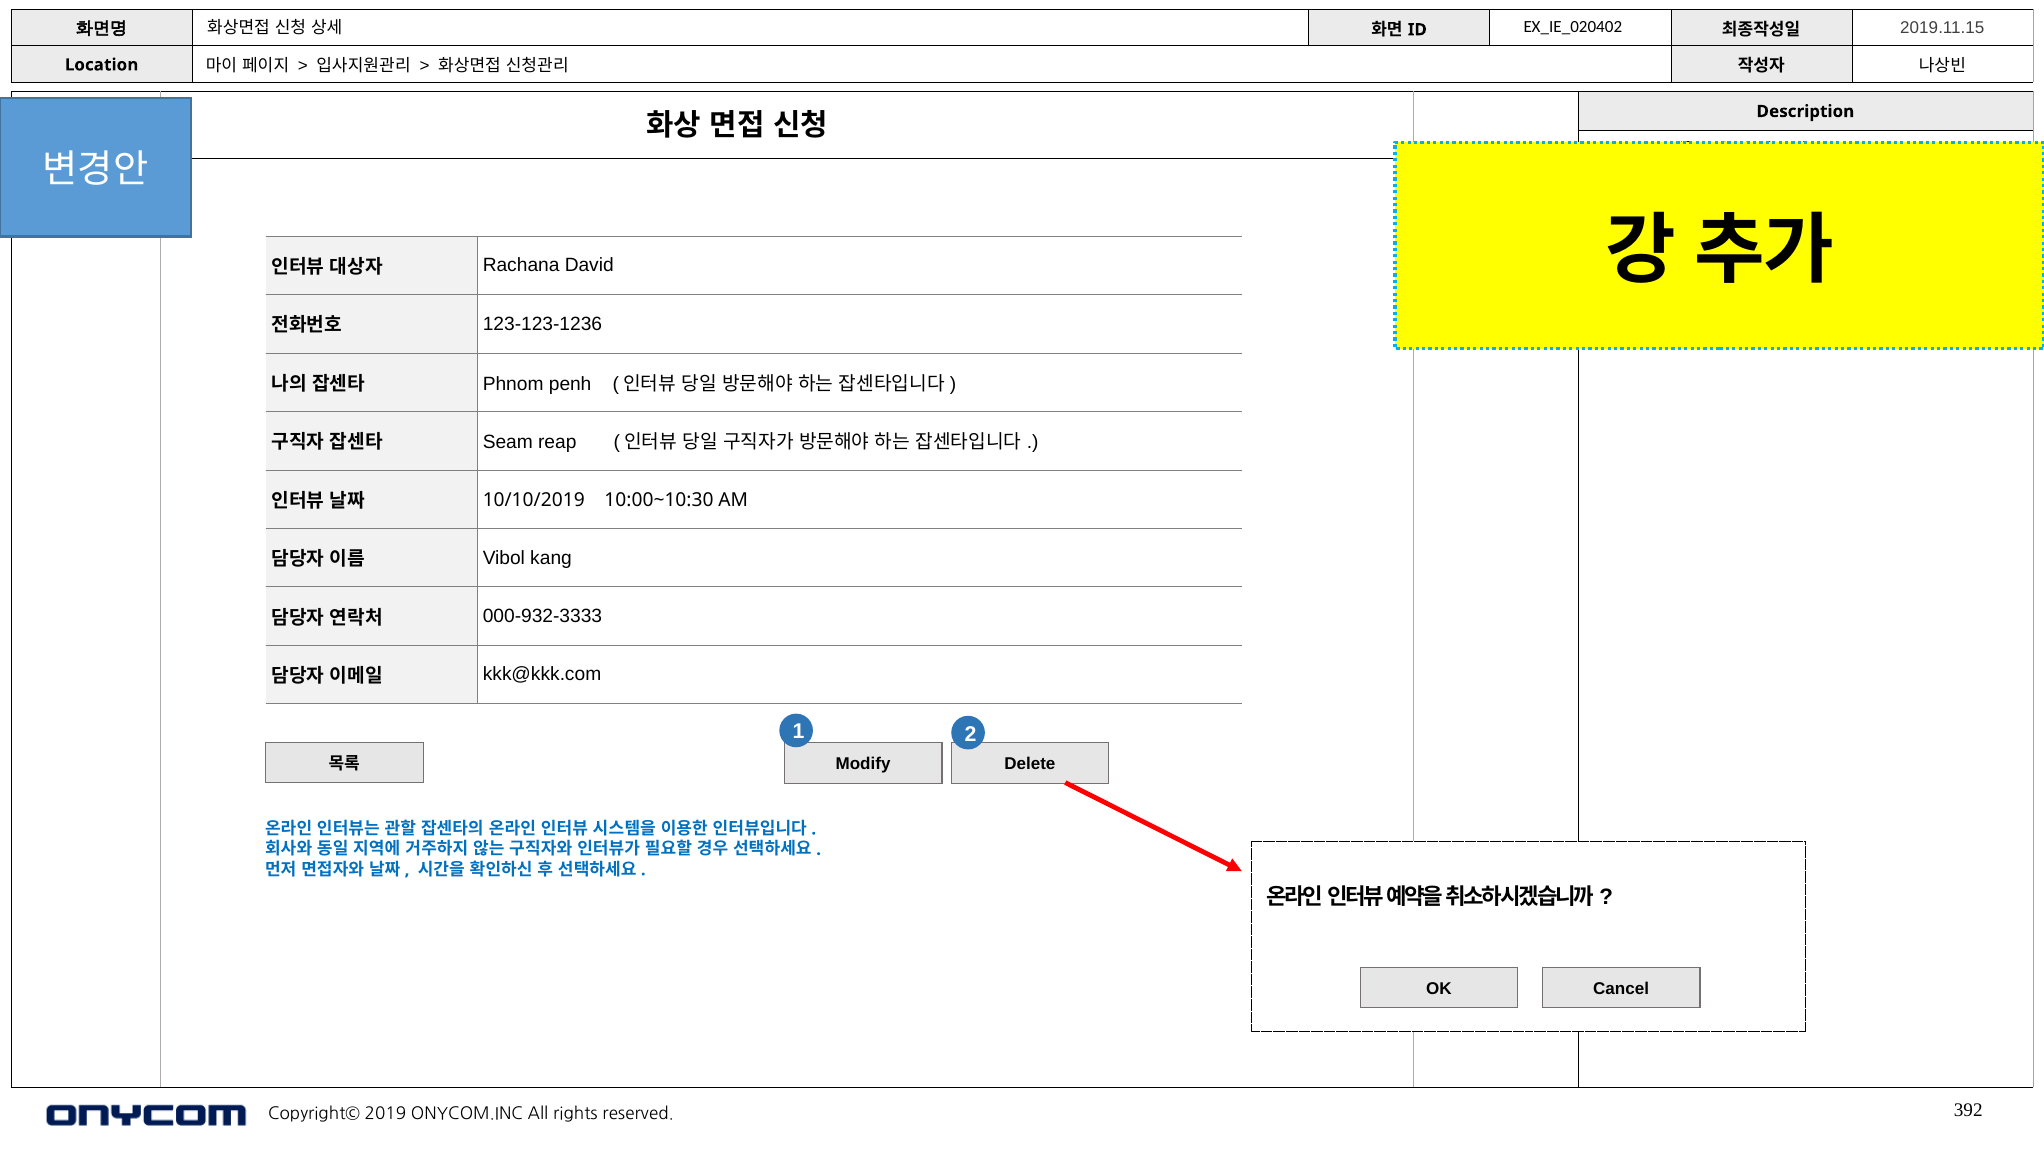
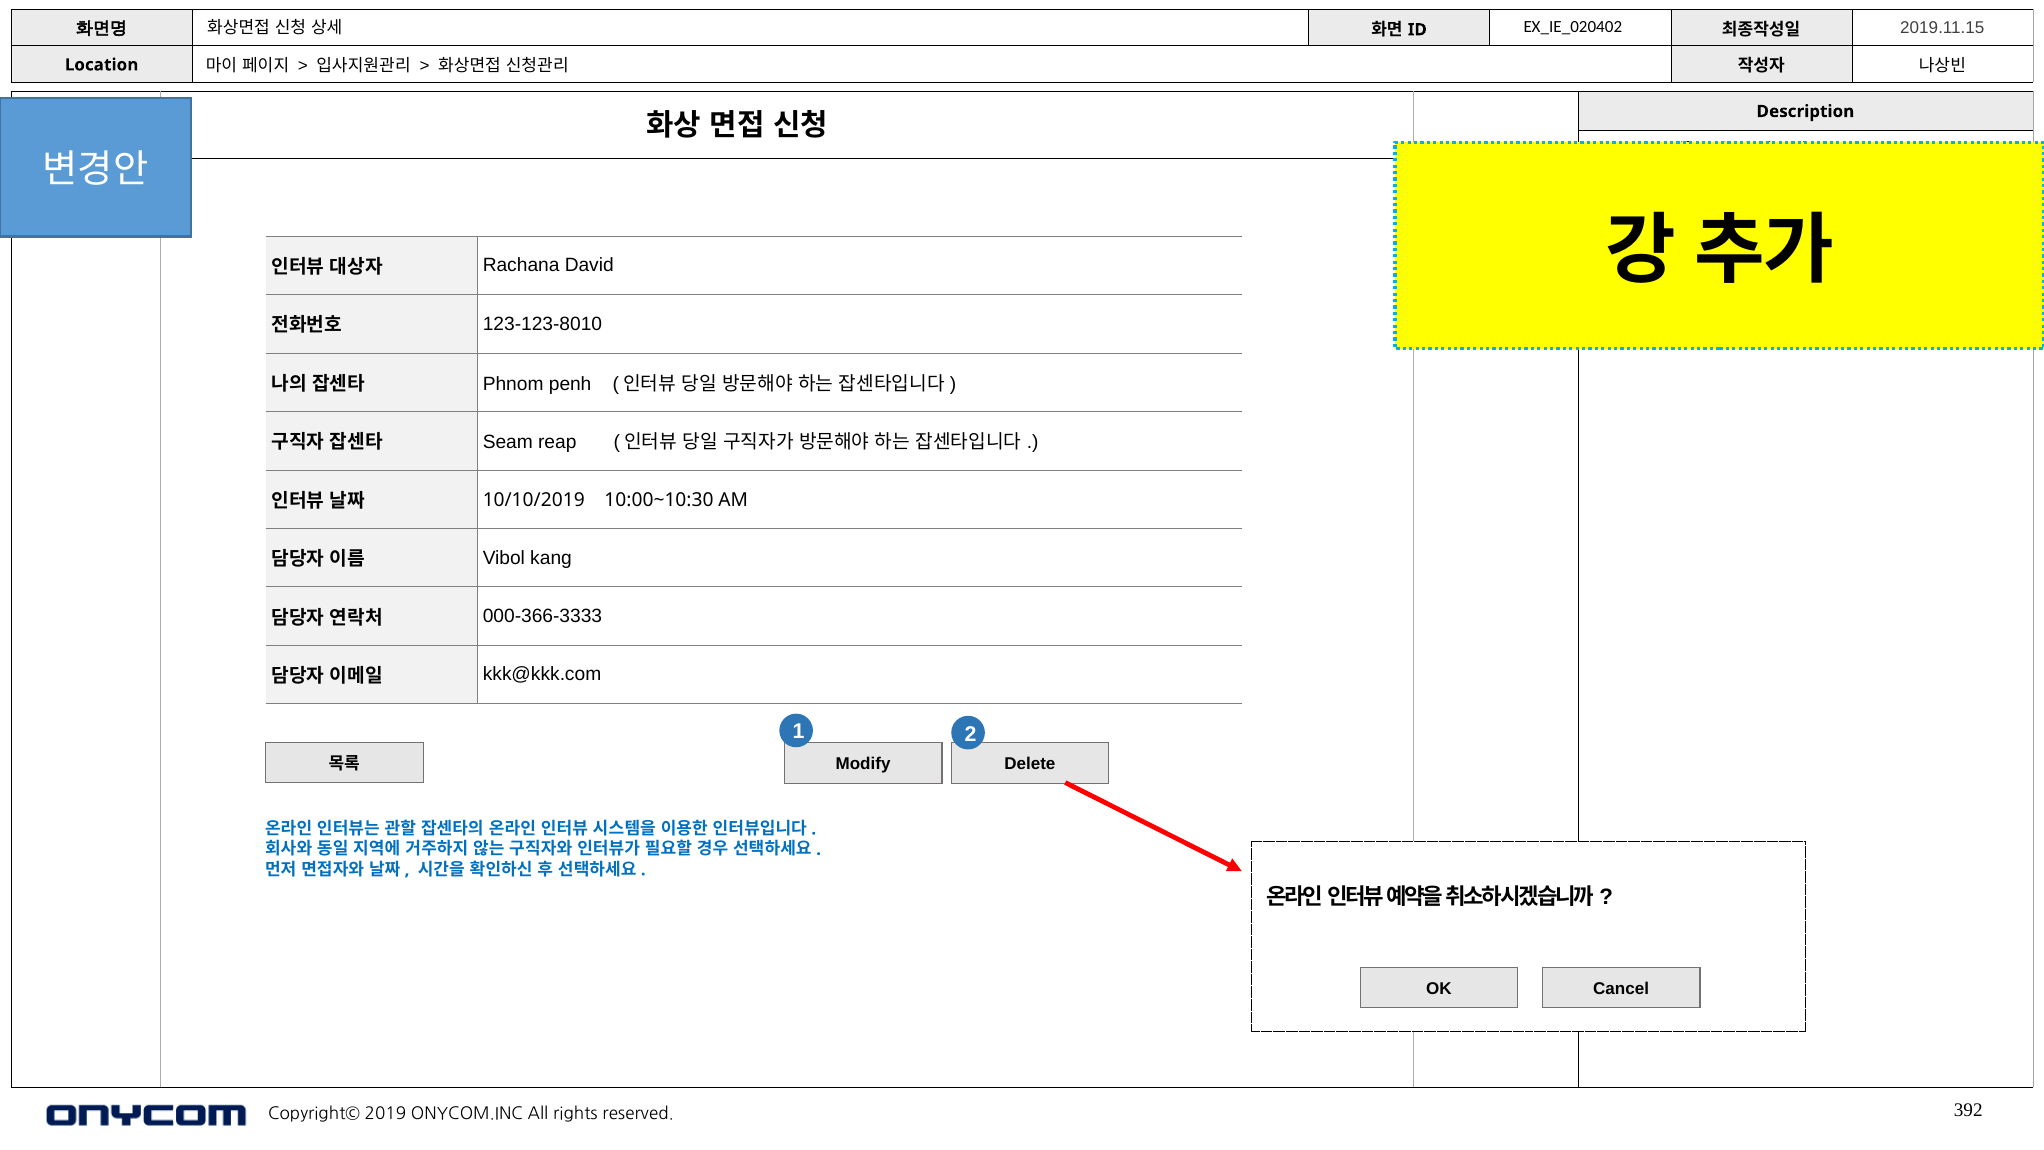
123-123-1236: 123-123-1236 -> 123-123-8010 (542, 324)
000-932-3333: 000-932-3333 -> 000-366-3333 (542, 616)
